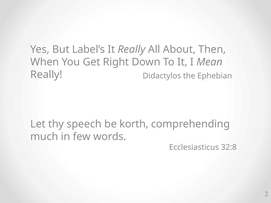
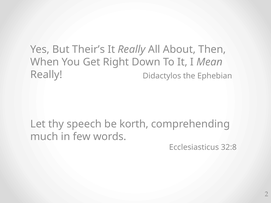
Label’s: Label’s -> Their’s (88, 50)
